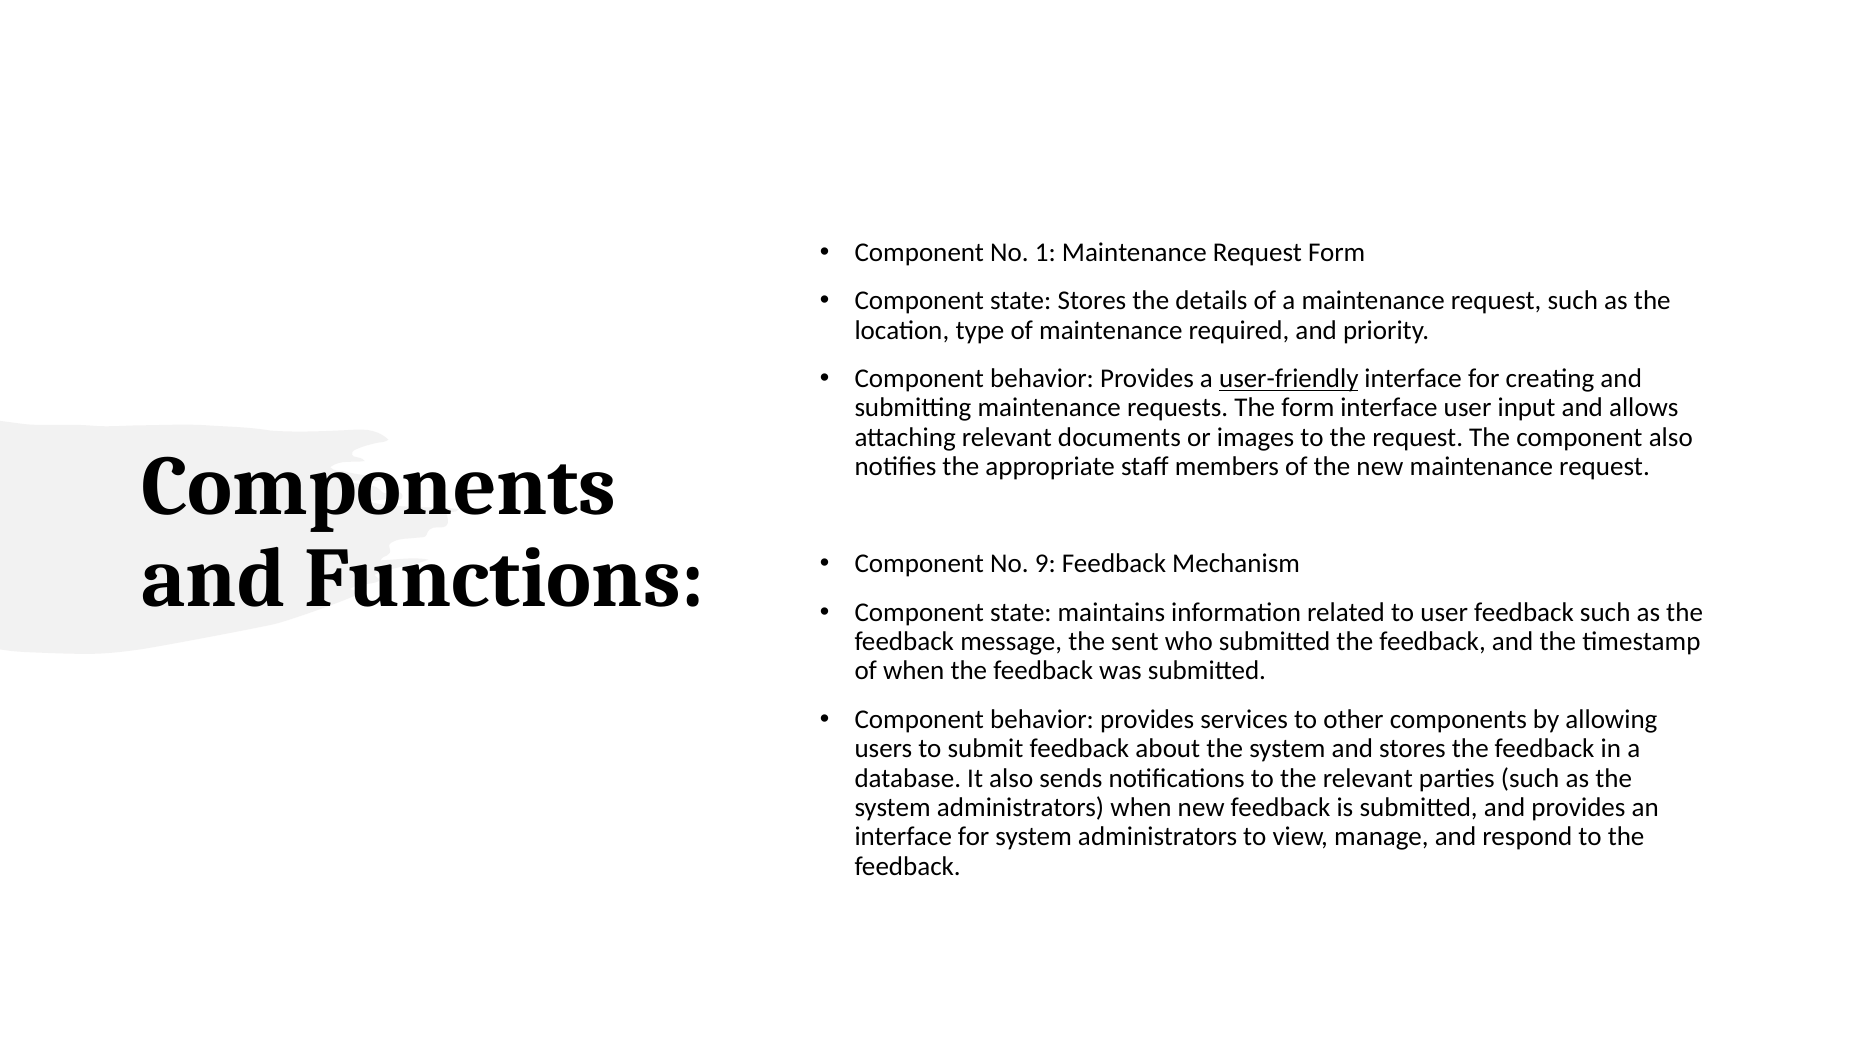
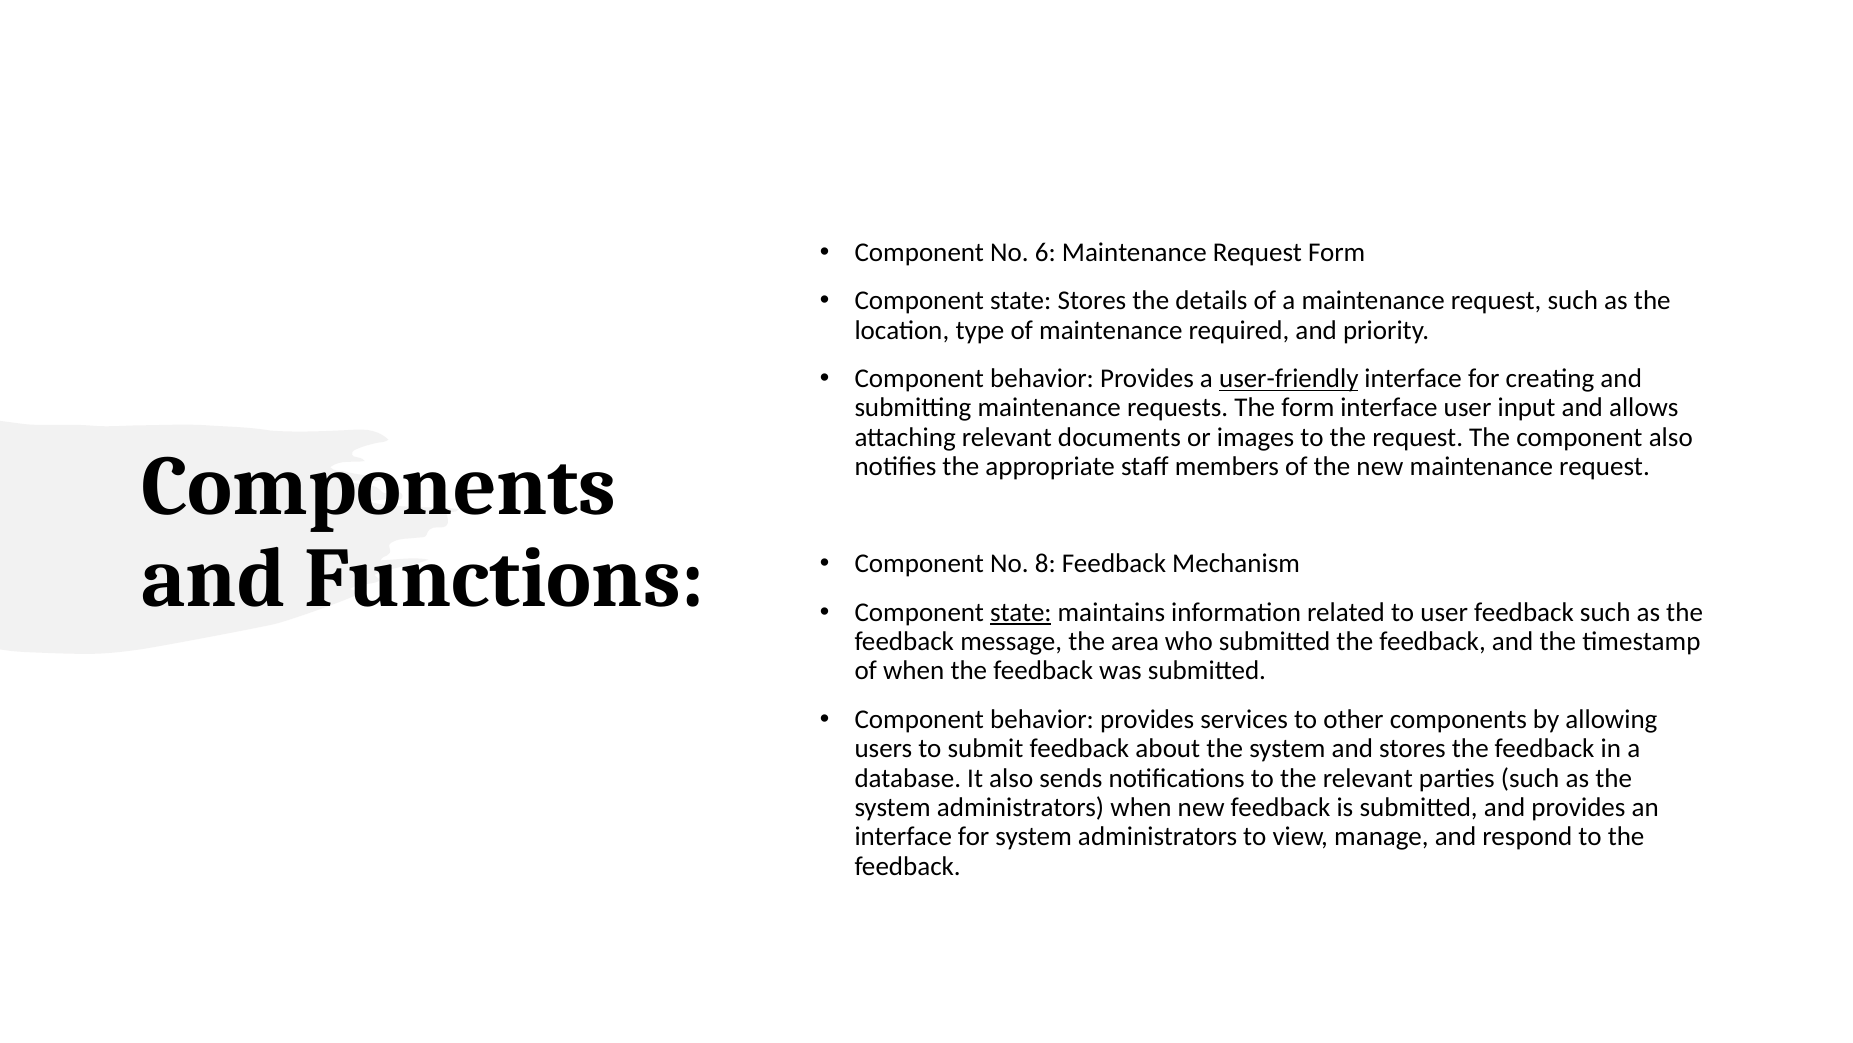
1: 1 -> 6 (1045, 252)
9: 9 -> 8 (1045, 563)
state underline: none -> present (1021, 612)
sent: sent -> area (1135, 641)
